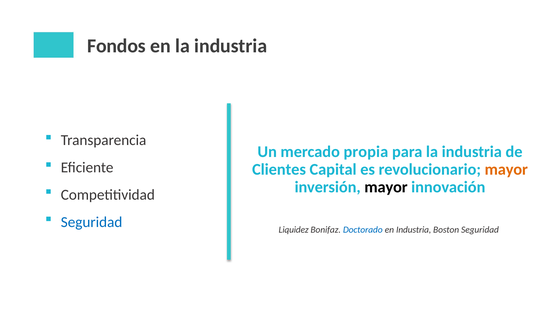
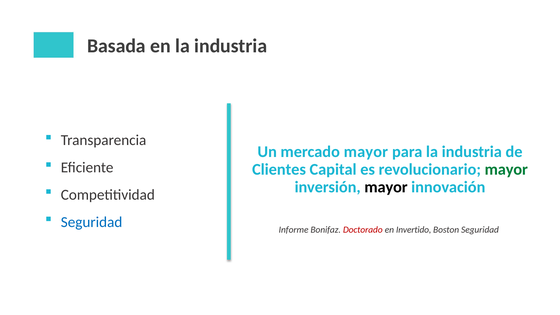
Fondos: Fondos -> Basada (116, 46)
mercado propia: propia -> mayor (366, 152)
mayor colour: orange -> green (506, 169)
Liquidez: Liquidez -> Informe (294, 230)
Doctorado colour: blue -> red (363, 230)
en Industria: Industria -> Invertido (414, 230)
